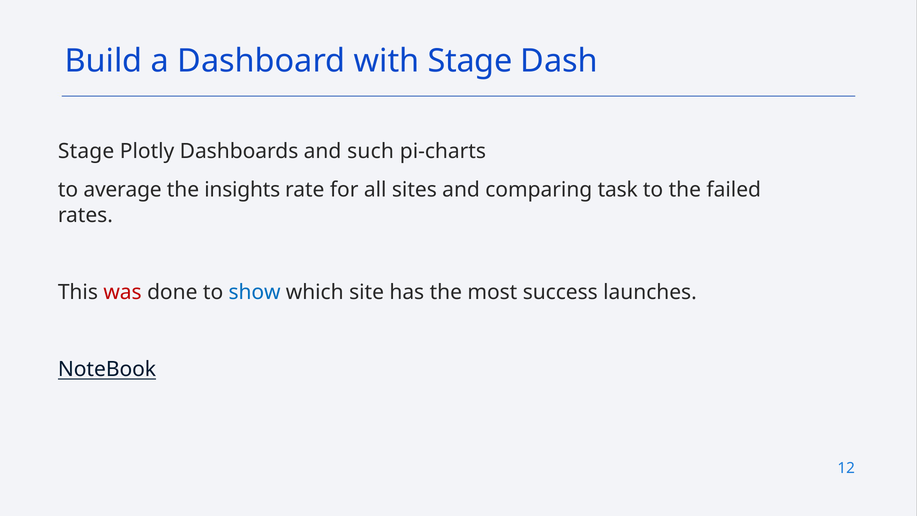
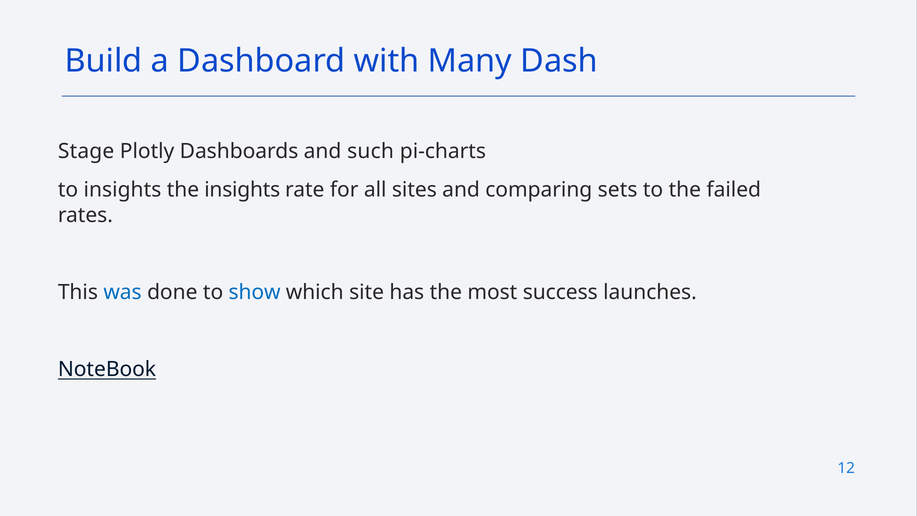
with Stage: Stage -> Many (470, 61)
to average: average -> insights (122, 190)
task: task -> sets (618, 190)
was colour: red -> blue (123, 292)
